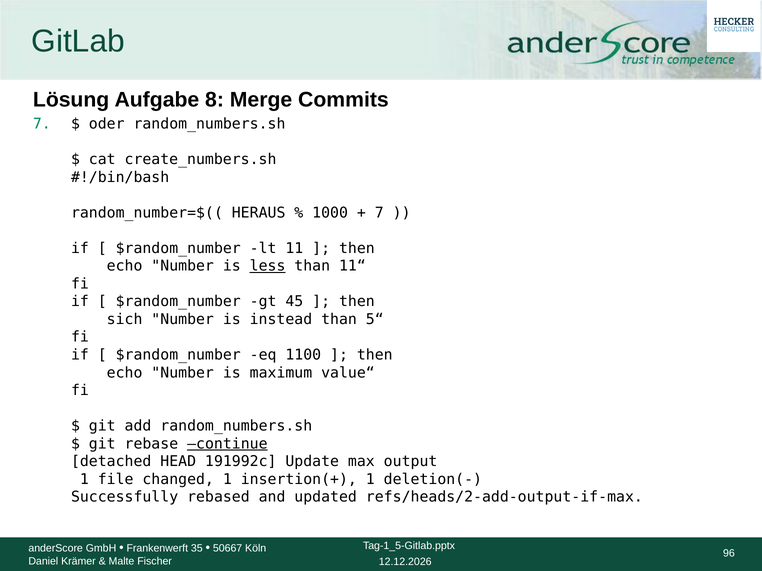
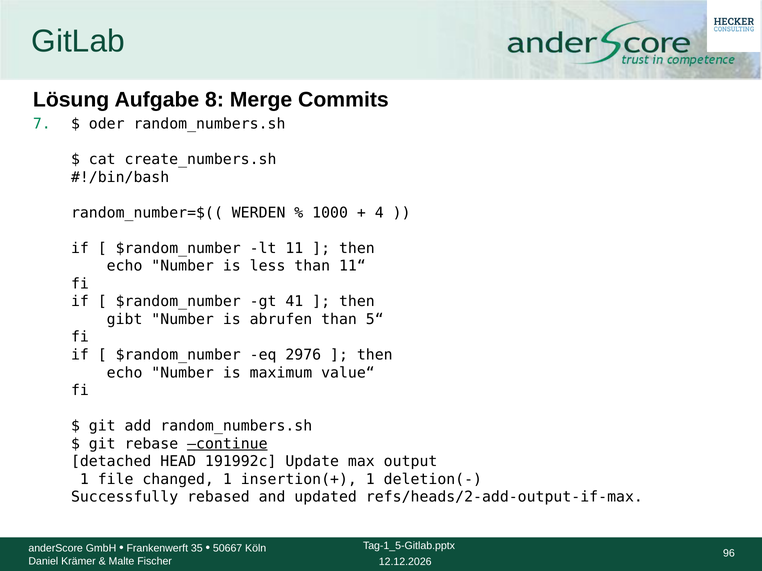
HERAUS: HERAUS -> WERDEN (259, 213)
7: 7 -> 4 (379, 213)
less underline: present -> none (268, 266)
45: 45 -> 41 (294, 302)
sich: sich -> gibt (125, 320)
instead: instead -> abrufen (281, 320)
1100: 1100 -> 2976 (303, 355)
